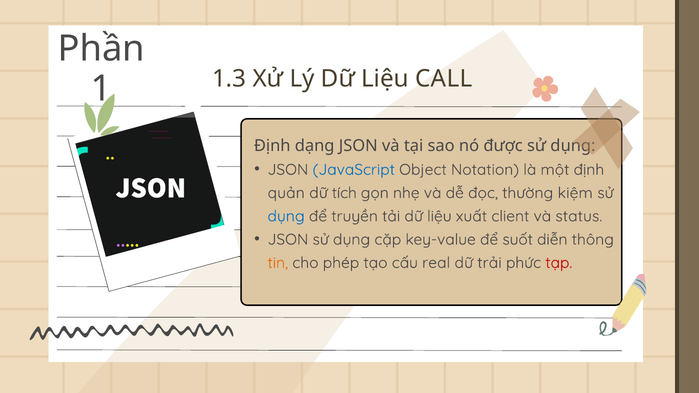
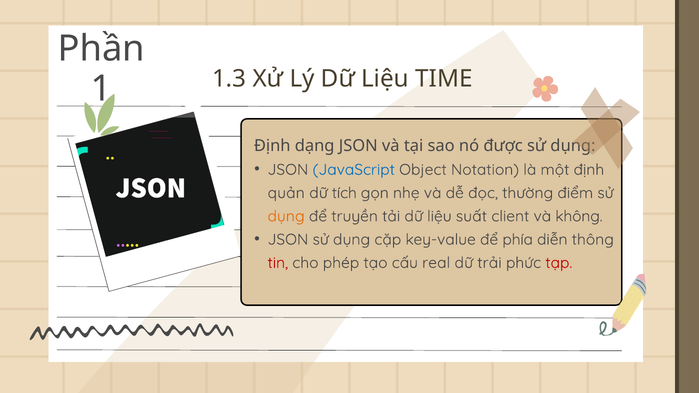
CALL: CALL -> TIME (444, 79)
kiệm: kiệm -> điểm (575, 193)
dụng colour: blue -> orange (286, 216)
xuất: xuất -> suất (471, 216)
status: status -> không (579, 216)
suốt: suốt -> phía (518, 240)
tin colour: orange -> red (278, 263)
